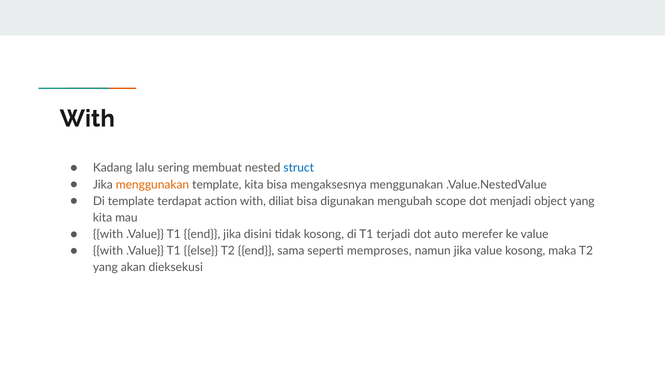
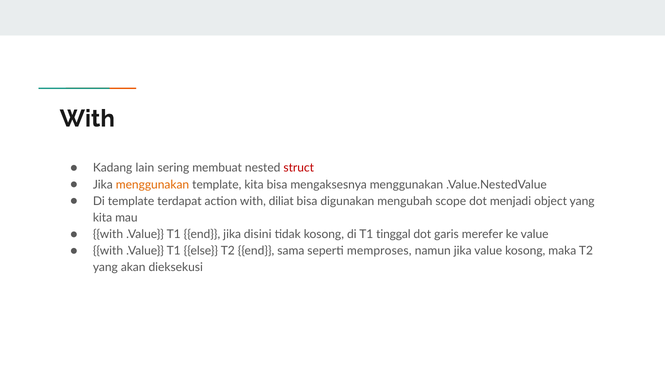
lalu: lalu -> lain (145, 168)
struct colour: blue -> red (299, 168)
terjadi: terjadi -> tinggal (393, 234)
auto: auto -> garis (446, 234)
